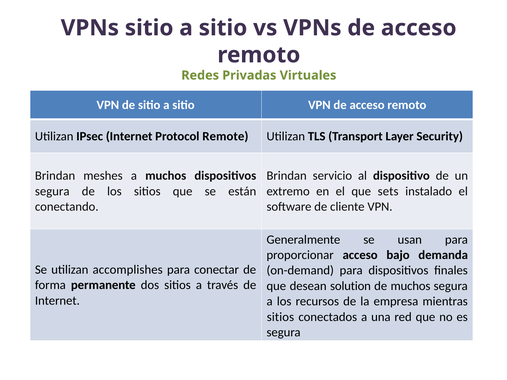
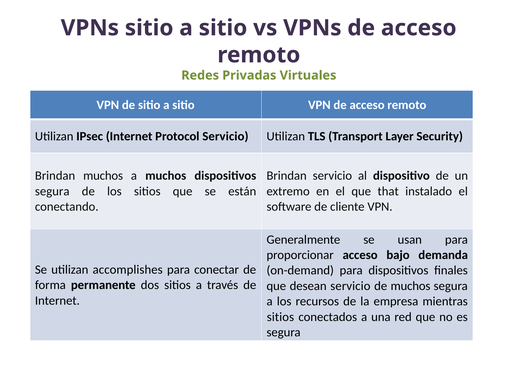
Protocol Remote: Remote -> Servicio (225, 136)
Brindan meshes: meshes -> muchos (103, 176)
sets: sets -> that (388, 191)
desean solution: solution -> servicio (350, 286)
